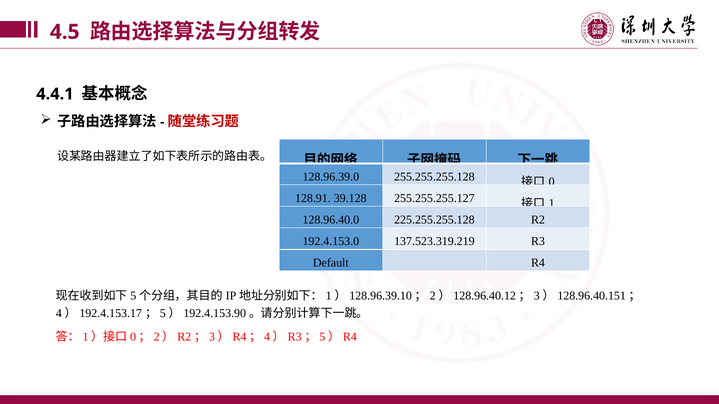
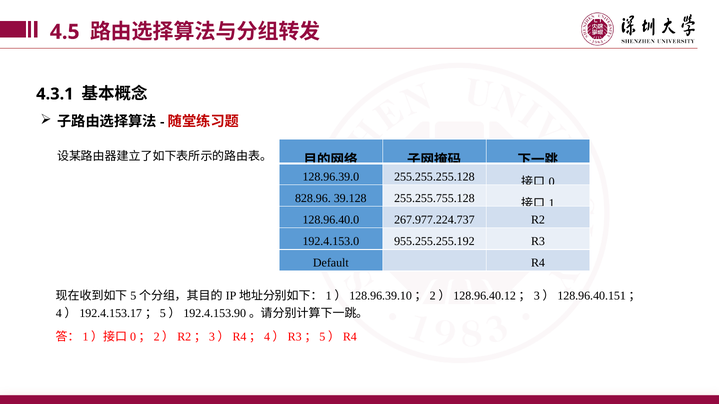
4.4.1: 4.4.1 -> 4.3.1 (55, 94)
128.91: 128.91 -> 828.96 (313, 198)
255.255.255.127: 255.255.255.127 -> 255.255.755.128 (434, 198)
225.255.255.128: 225.255.255.128 -> 267.977.224.737 (434, 220)
137.523.319.219: 137.523.319.219 -> 955.255.255.192 (434, 242)
